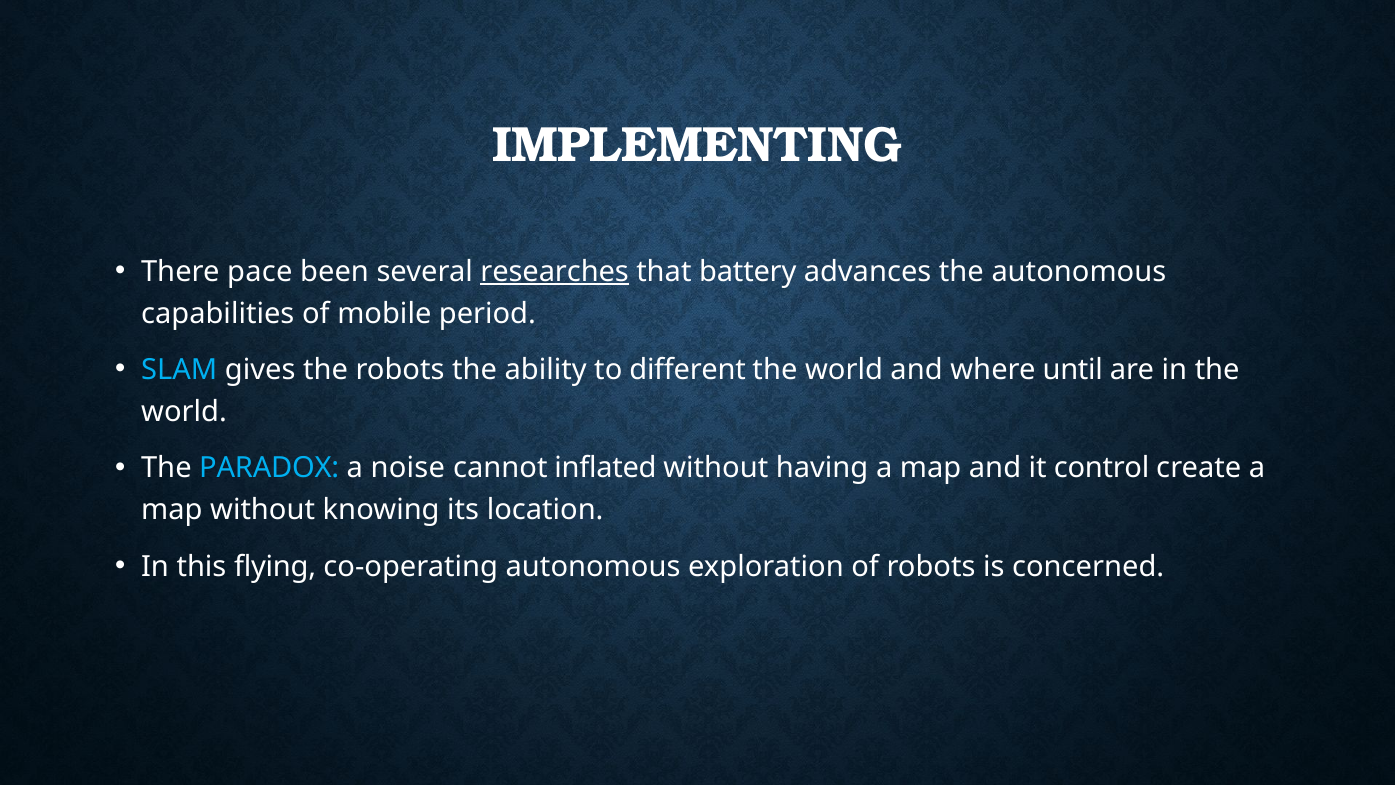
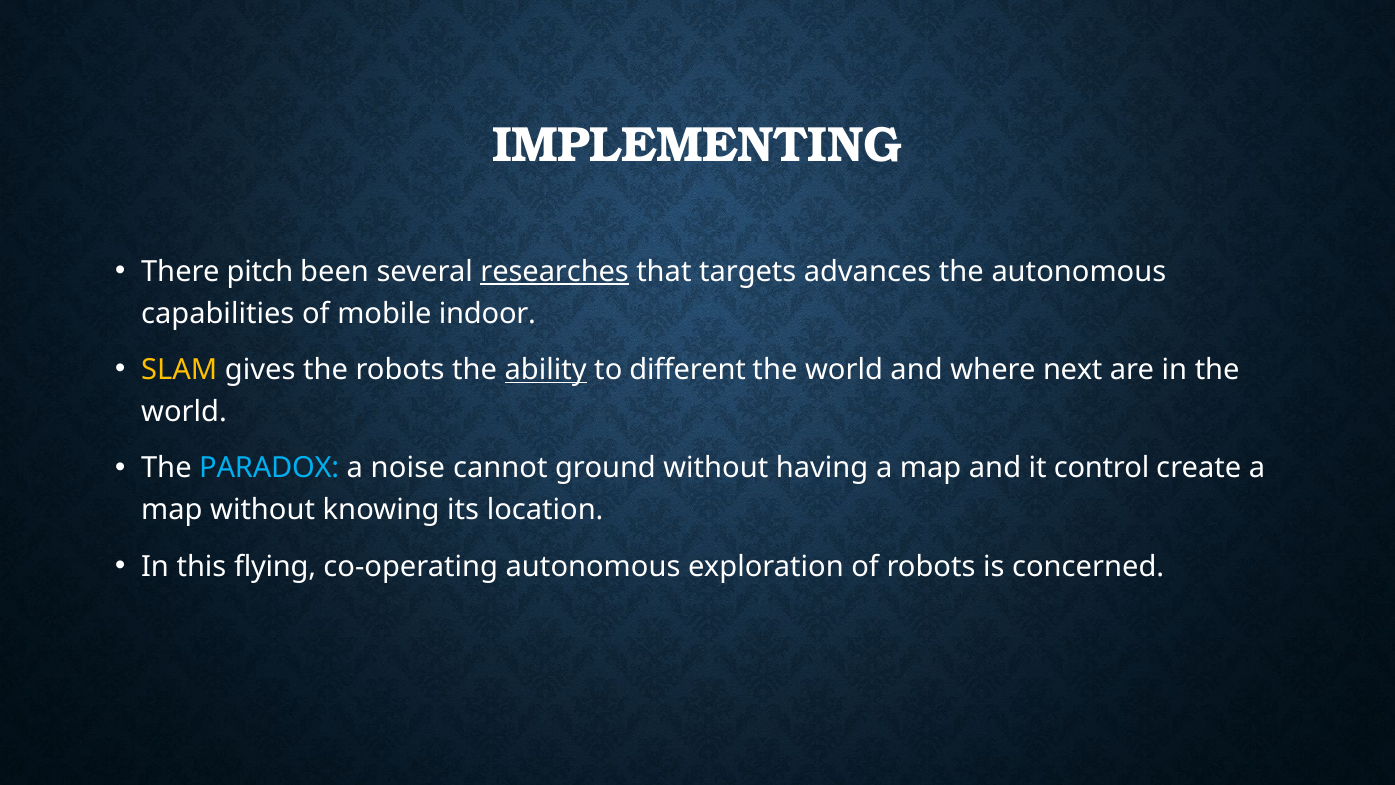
pace: pace -> pitch (260, 271)
battery: battery -> targets (748, 271)
period: period -> indoor (487, 313)
SLAM colour: light blue -> yellow (179, 370)
ability underline: none -> present (546, 370)
until: until -> next (1073, 370)
inflated: inflated -> ground (605, 468)
